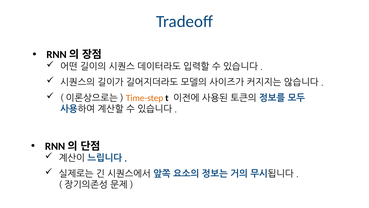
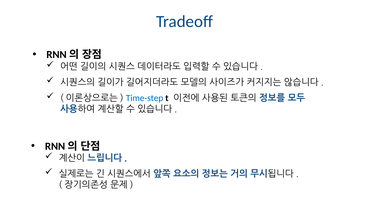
Time-step colour: orange -> blue (145, 98)
